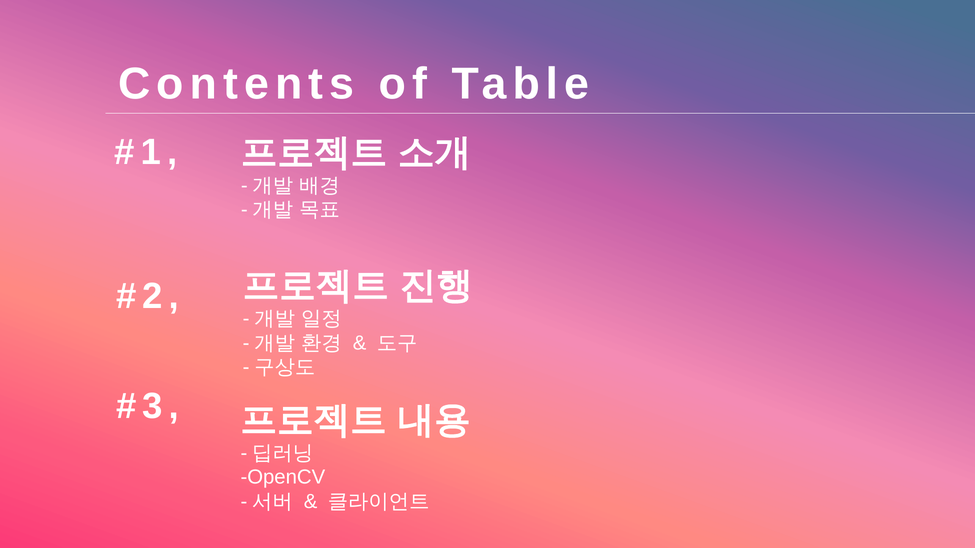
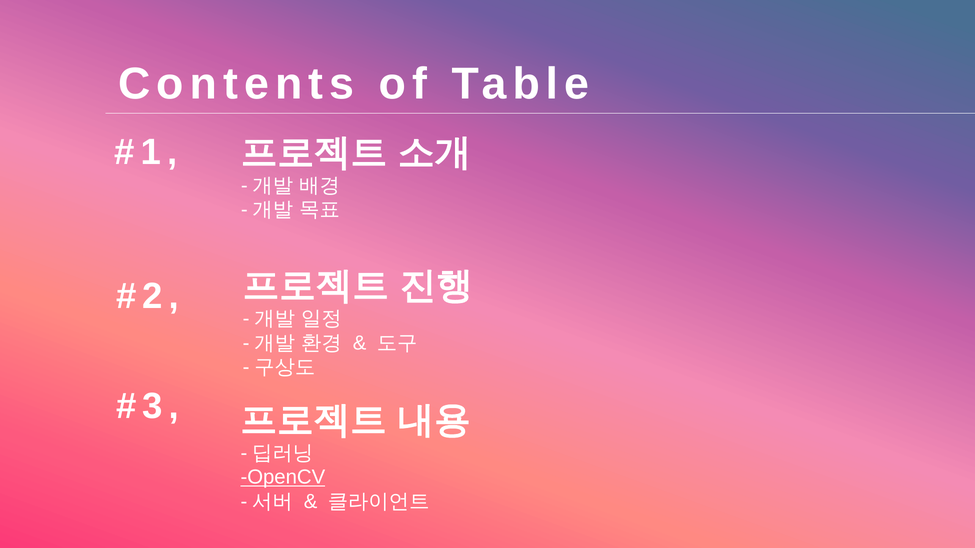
OpenCV underline: none -> present (283, 478)
